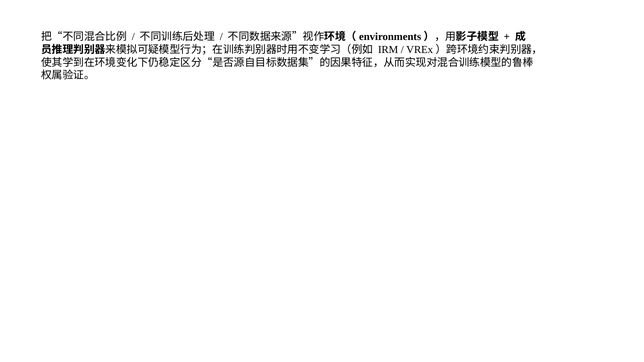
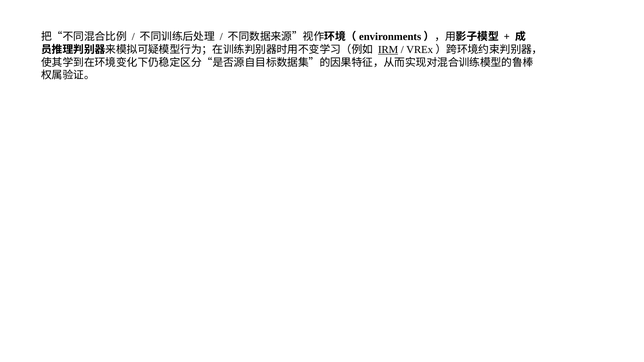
IRM underline: none -> present (388, 50)
